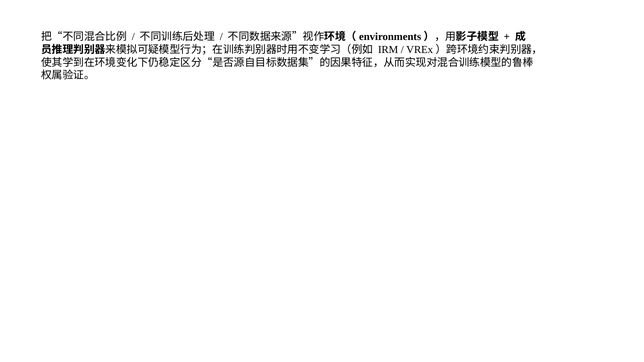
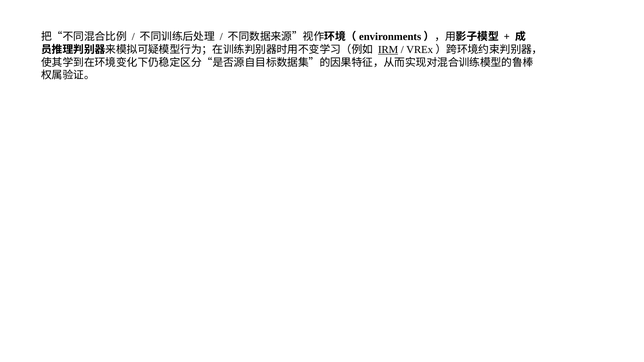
IRM underline: none -> present (388, 50)
